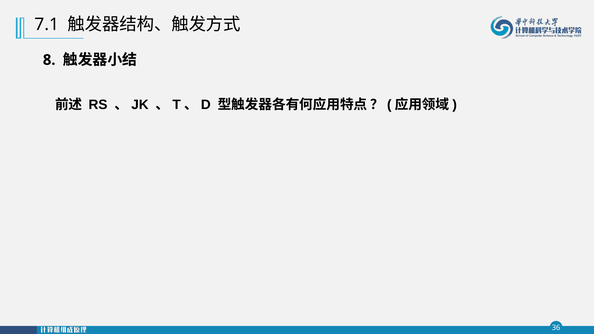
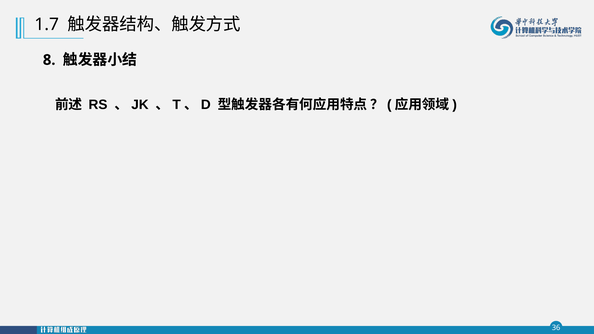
7.1: 7.1 -> 1.7 (47, 24)
